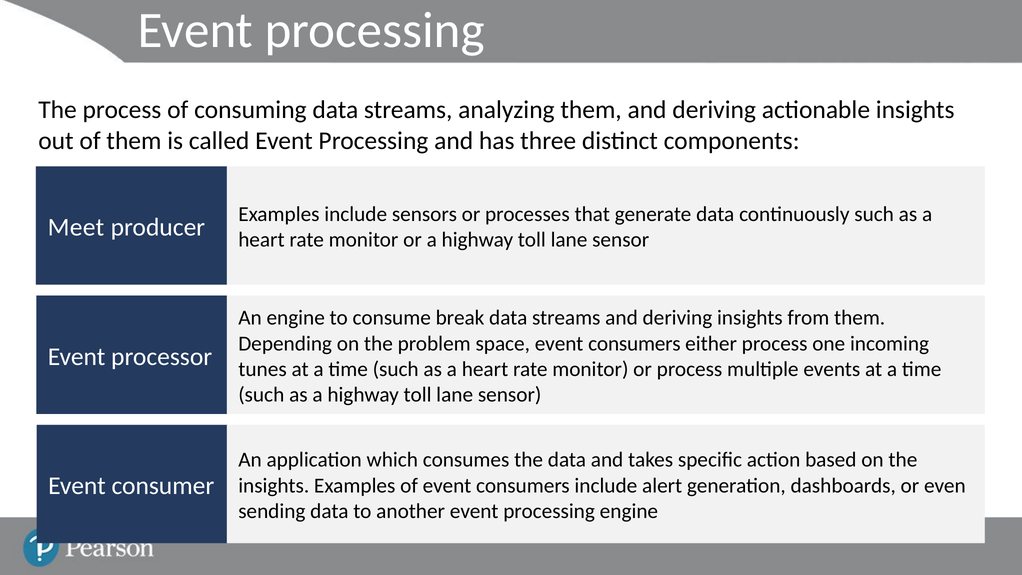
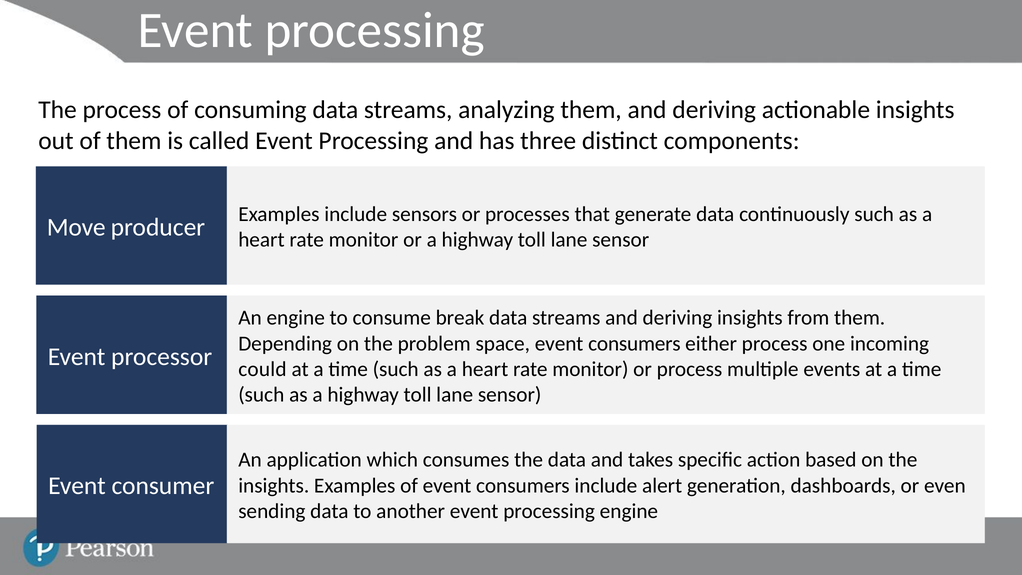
Meet: Meet -> Move (76, 227)
tunes: tunes -> could (262, 369)
